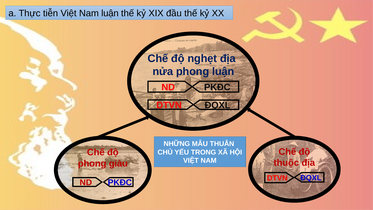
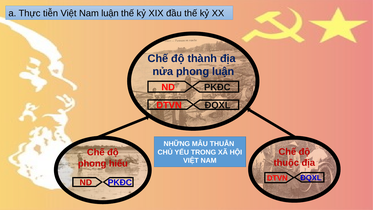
nghẹt: nghẹt -> thành (202, 59)
giàu: giàu -> hiếu (118, 163)
